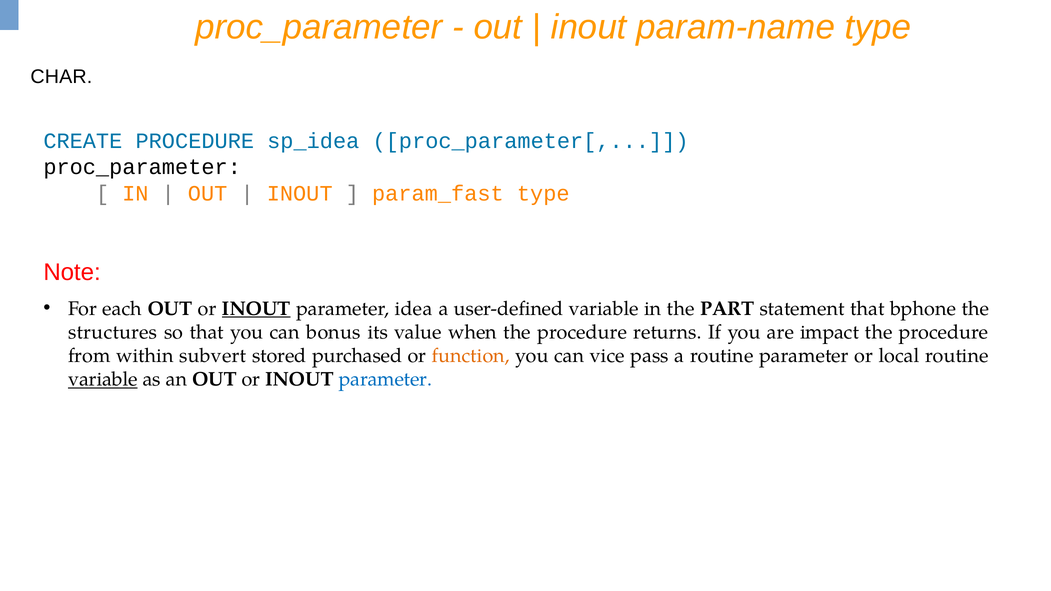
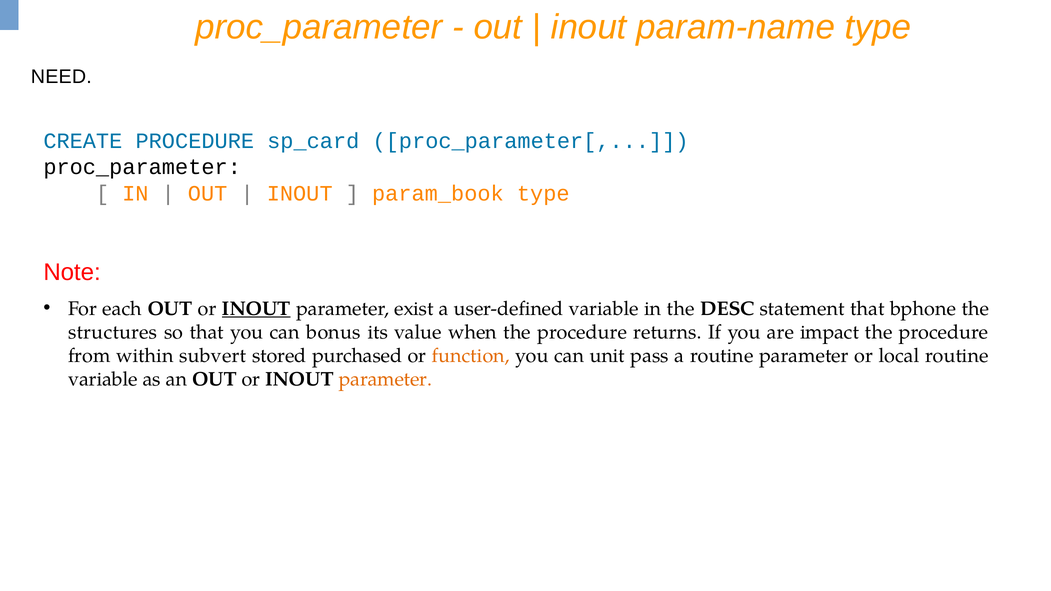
CHAR: CHAR -> NEED (61, 77)
sp_idea: sp_idea -> sp_card (313, 141)
param_fast: param_fast -> param_book (438, 193)
idea: idea -> exist (414, 309)
PART: PART -> DESC (728, 309)
vice: vice -> unit (607, 356)
variable underline: present -> none (103, 380)
parameter colour: blue -> orange (385, 380)
